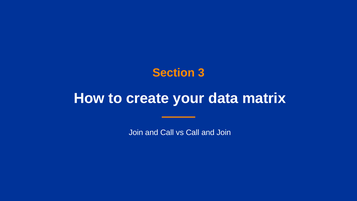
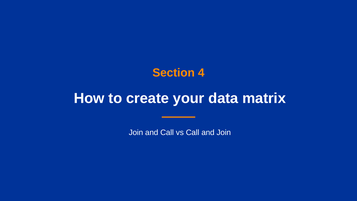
3: 3 -> 4 (201, 73)
